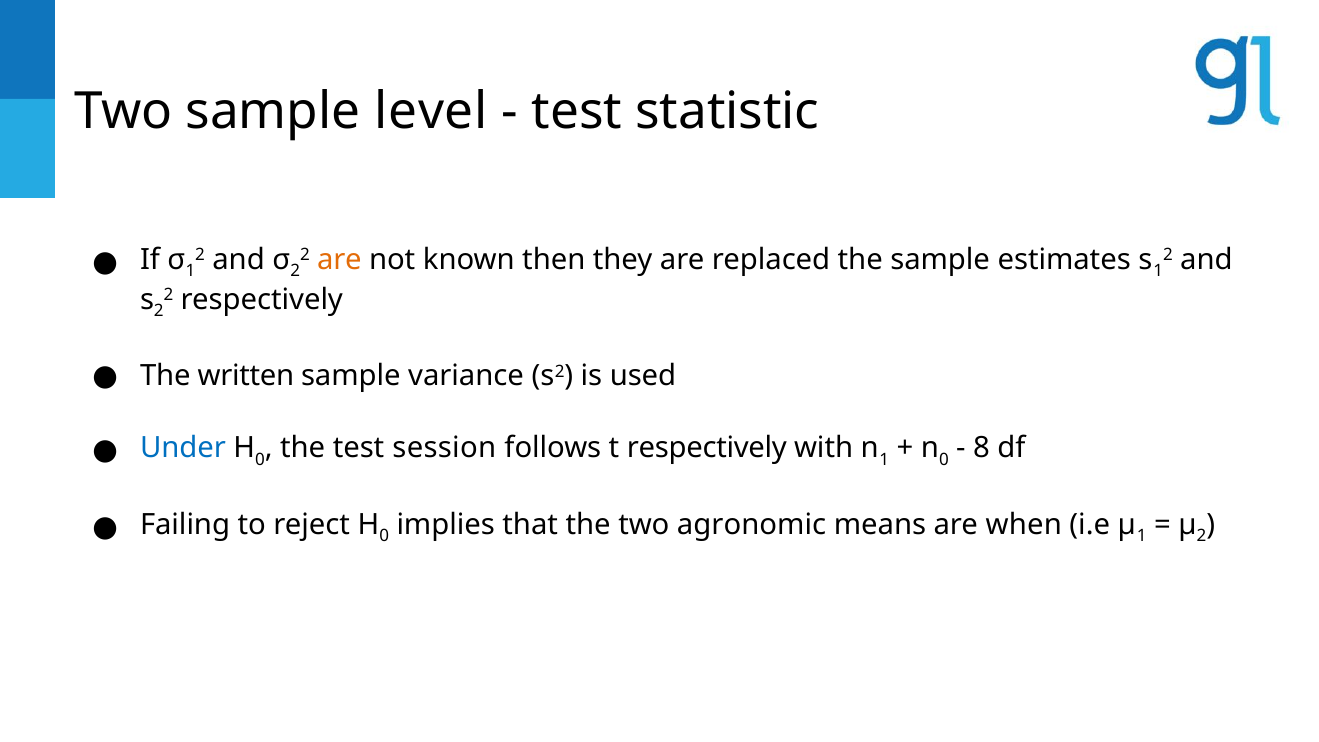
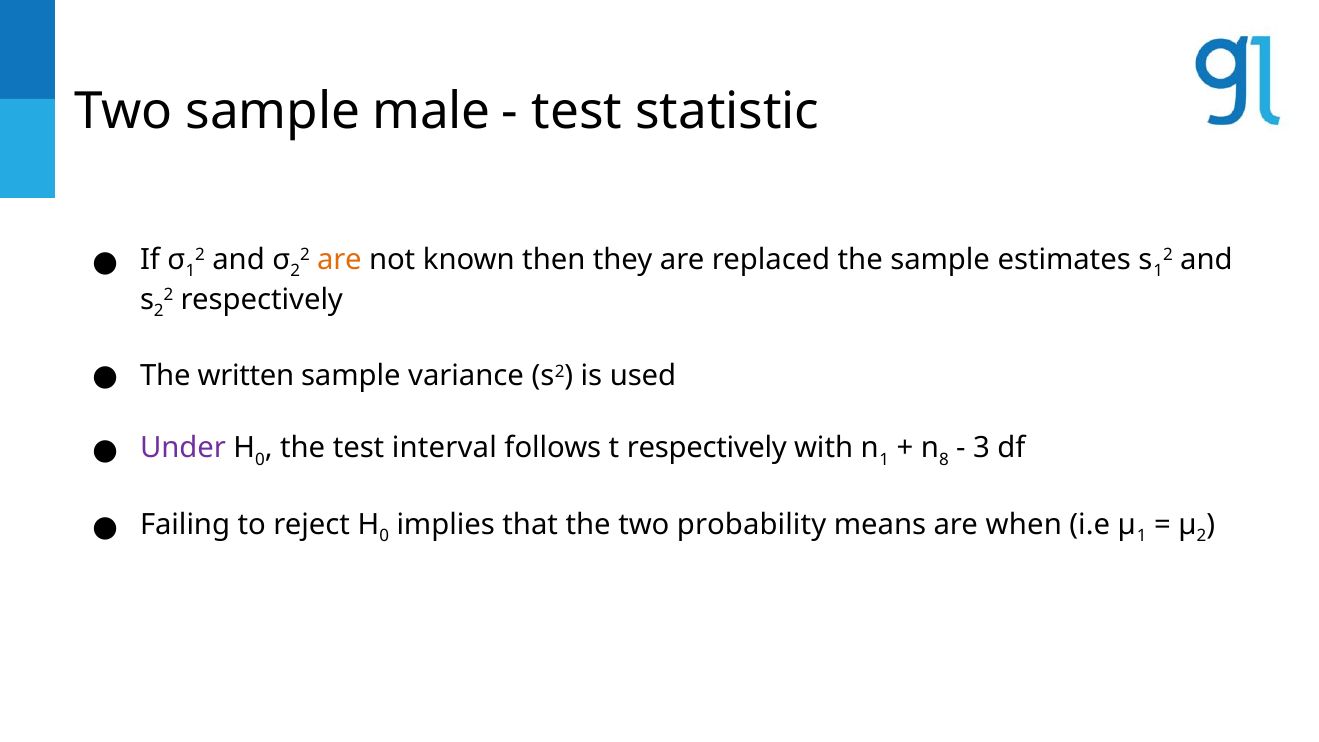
level: level -> male (432, 112)
Under colour: blue -> purple (183, 448)
session: session -> interval (444, 448)
0: 0 -> 8 (944, 459)
8: 8 -> 3 (981, 448)
agronomic: agronomic -> probability (752, 525)
